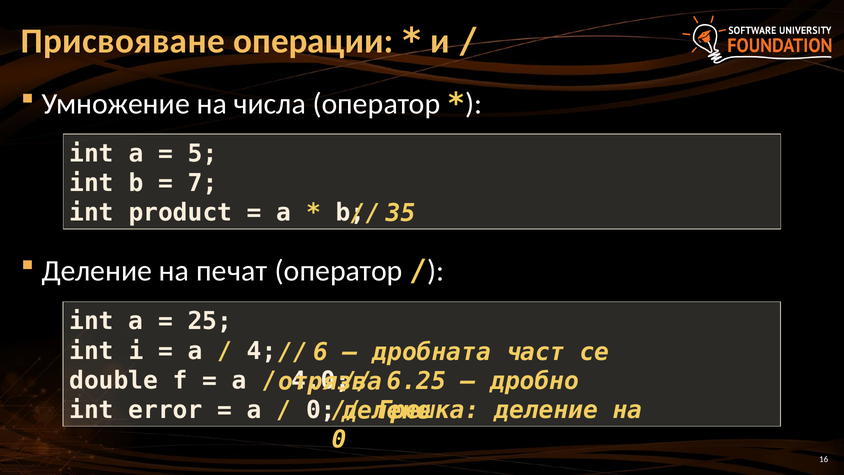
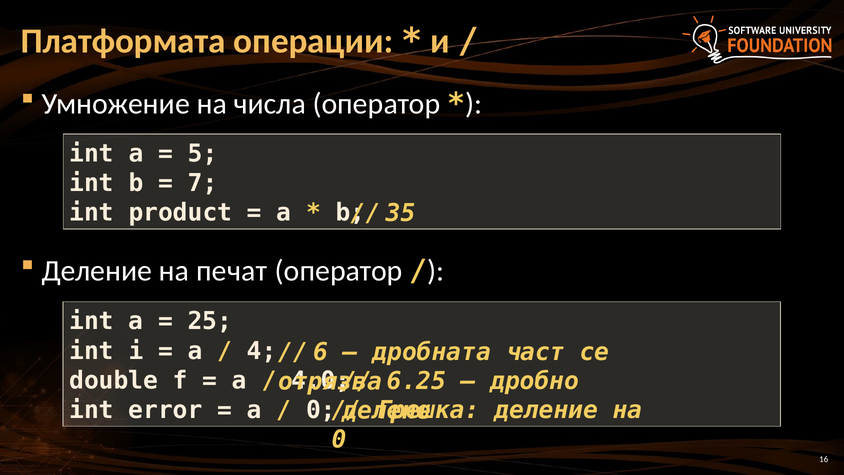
Присвояване: Присвояване -> Платформата (123, 41)
